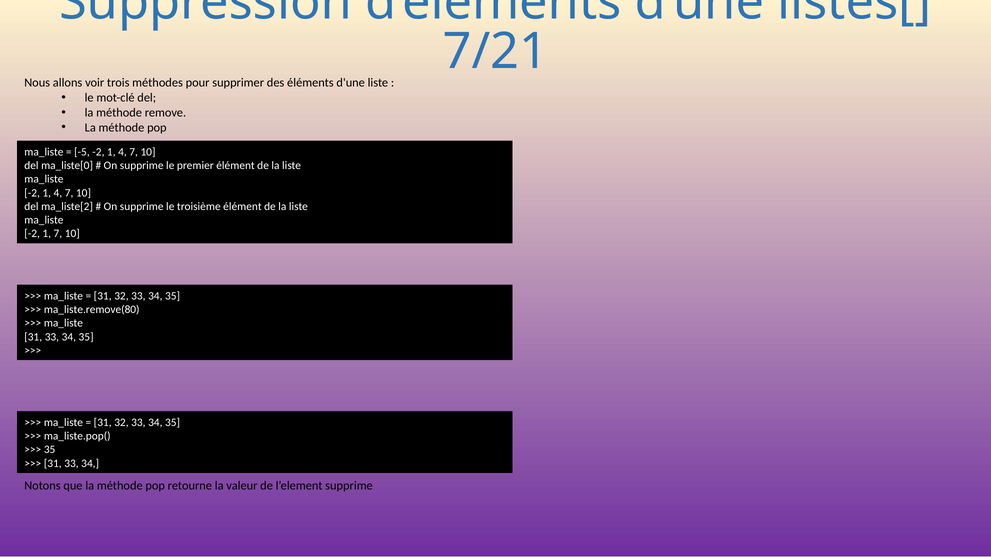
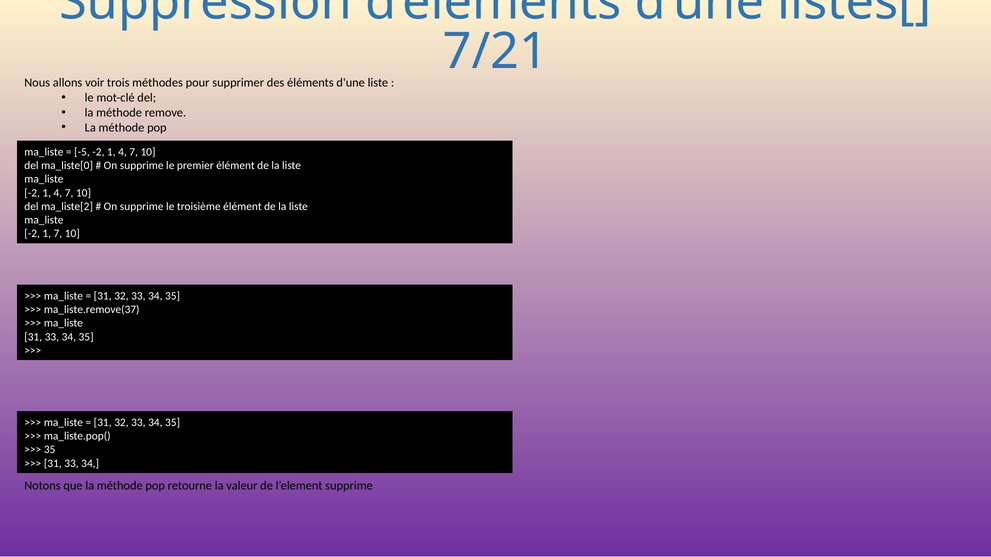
ma_liste.remove(80: ma_liste.remove(80 -> ma_liste.remove(37 (92, 310)
